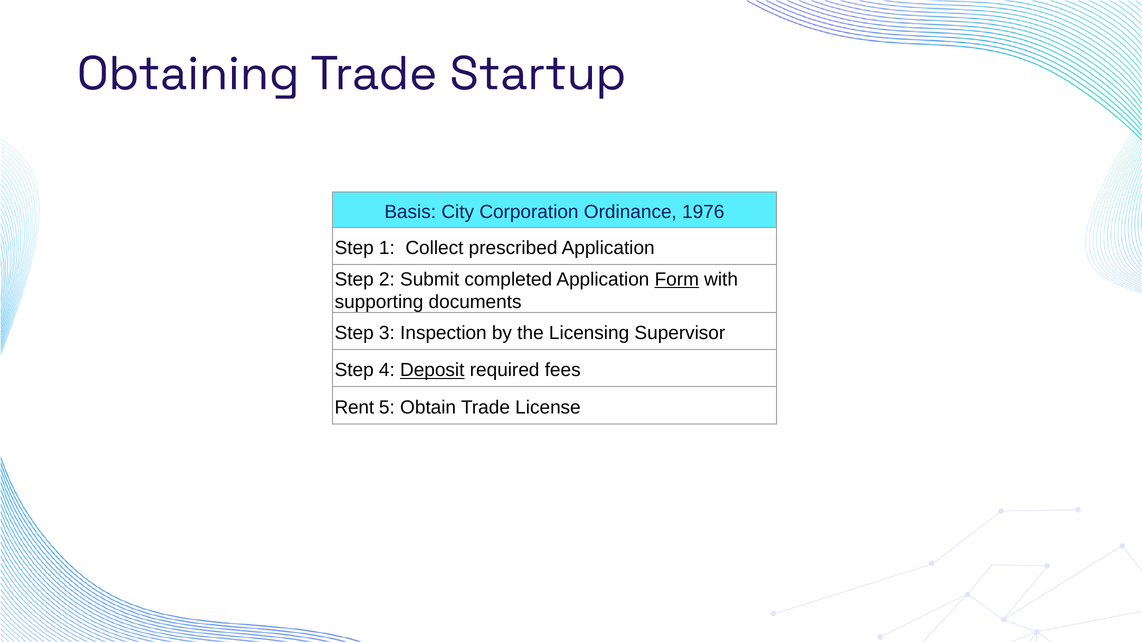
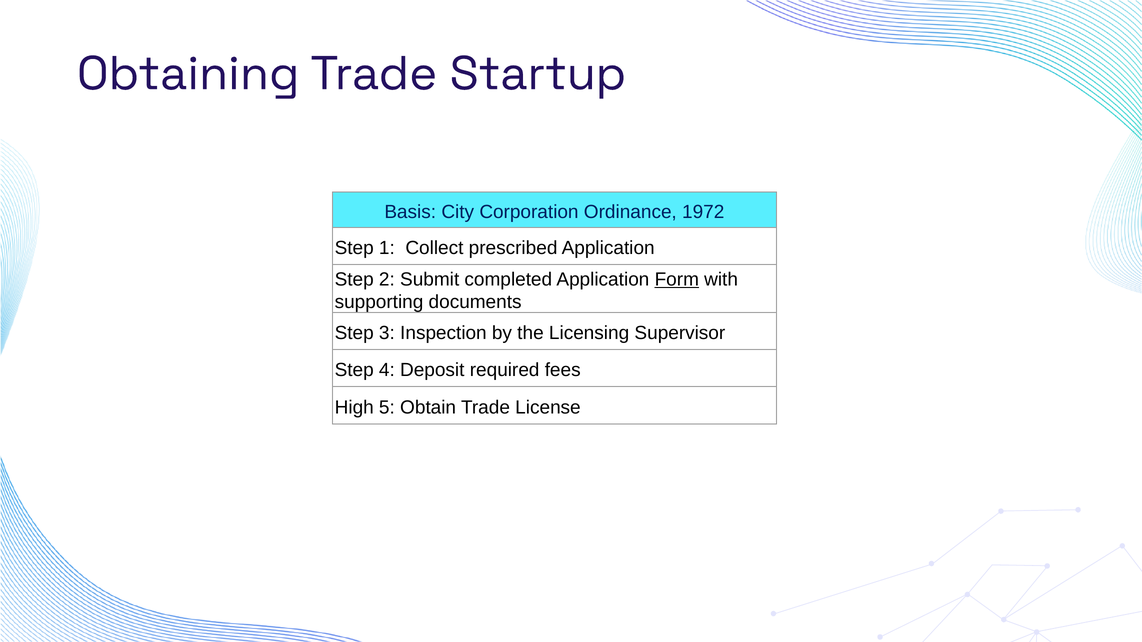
1976: 1976 -> 1972 (703, 212)
Deposit underline: present -> none (432, 370)
Rent: Rent -> High (354, 408)
